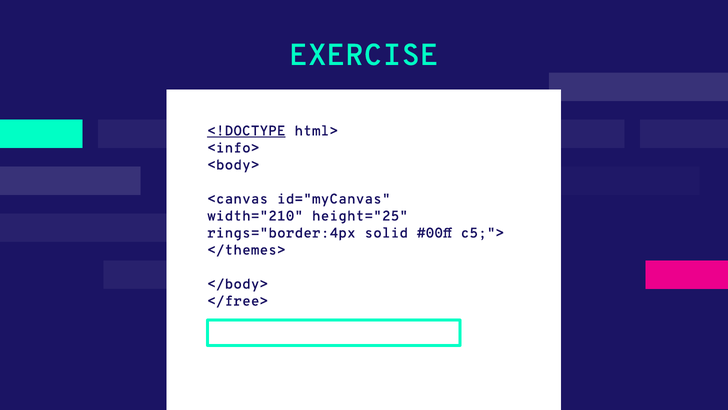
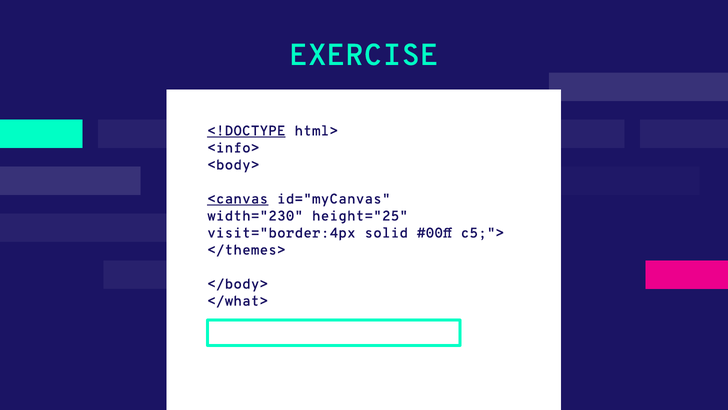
<canvas underline: none -> present (238, 199)
width="210: width="210 -> width="230 (255, 216)
rings="border:4px: rings="border:4px -> visit="border:4px (281, 233)
</free>: </free> -> </what> (238, 301)
